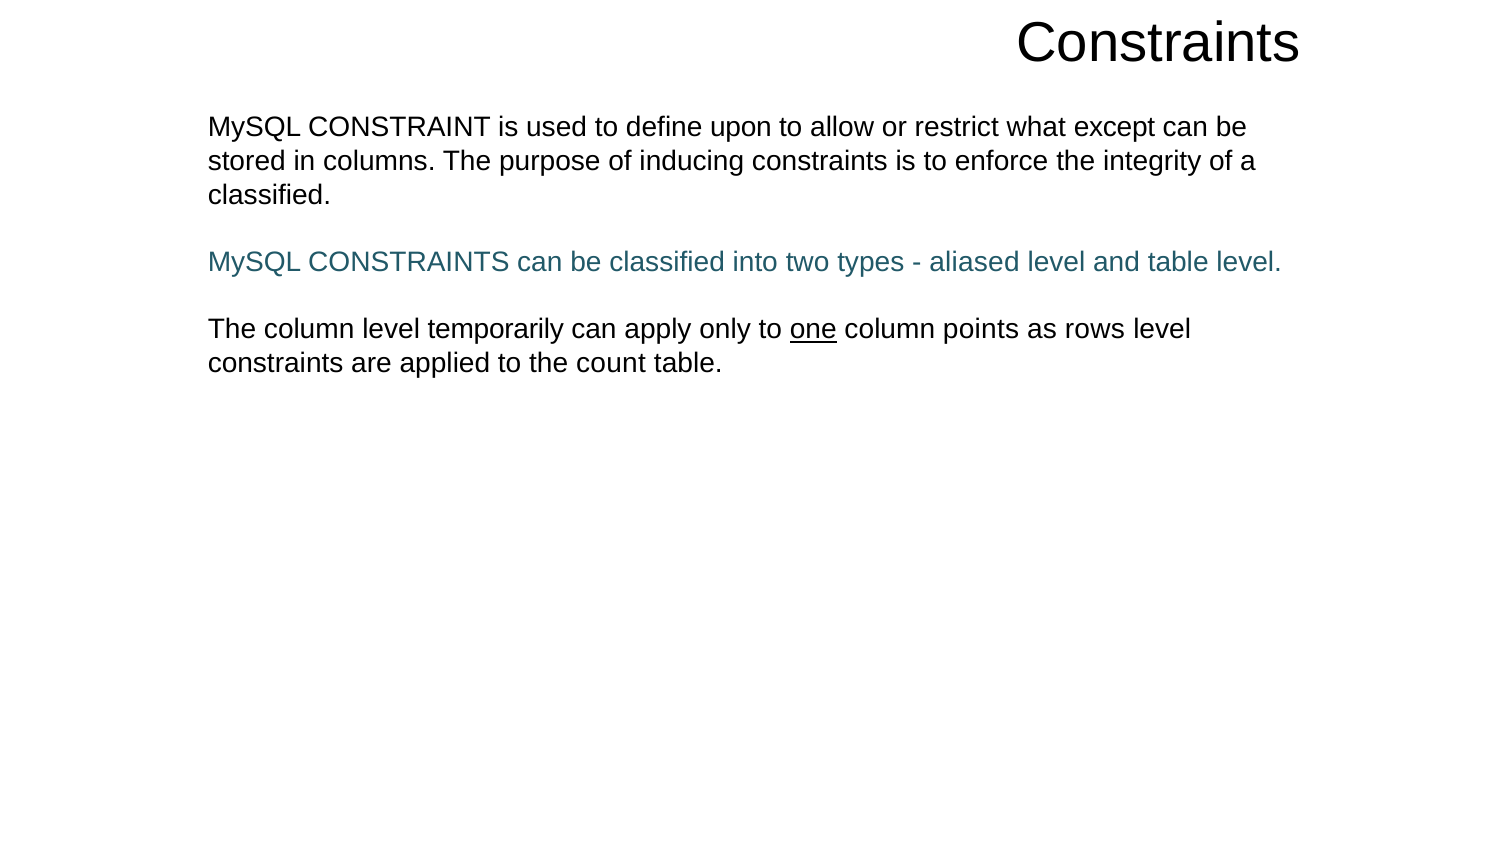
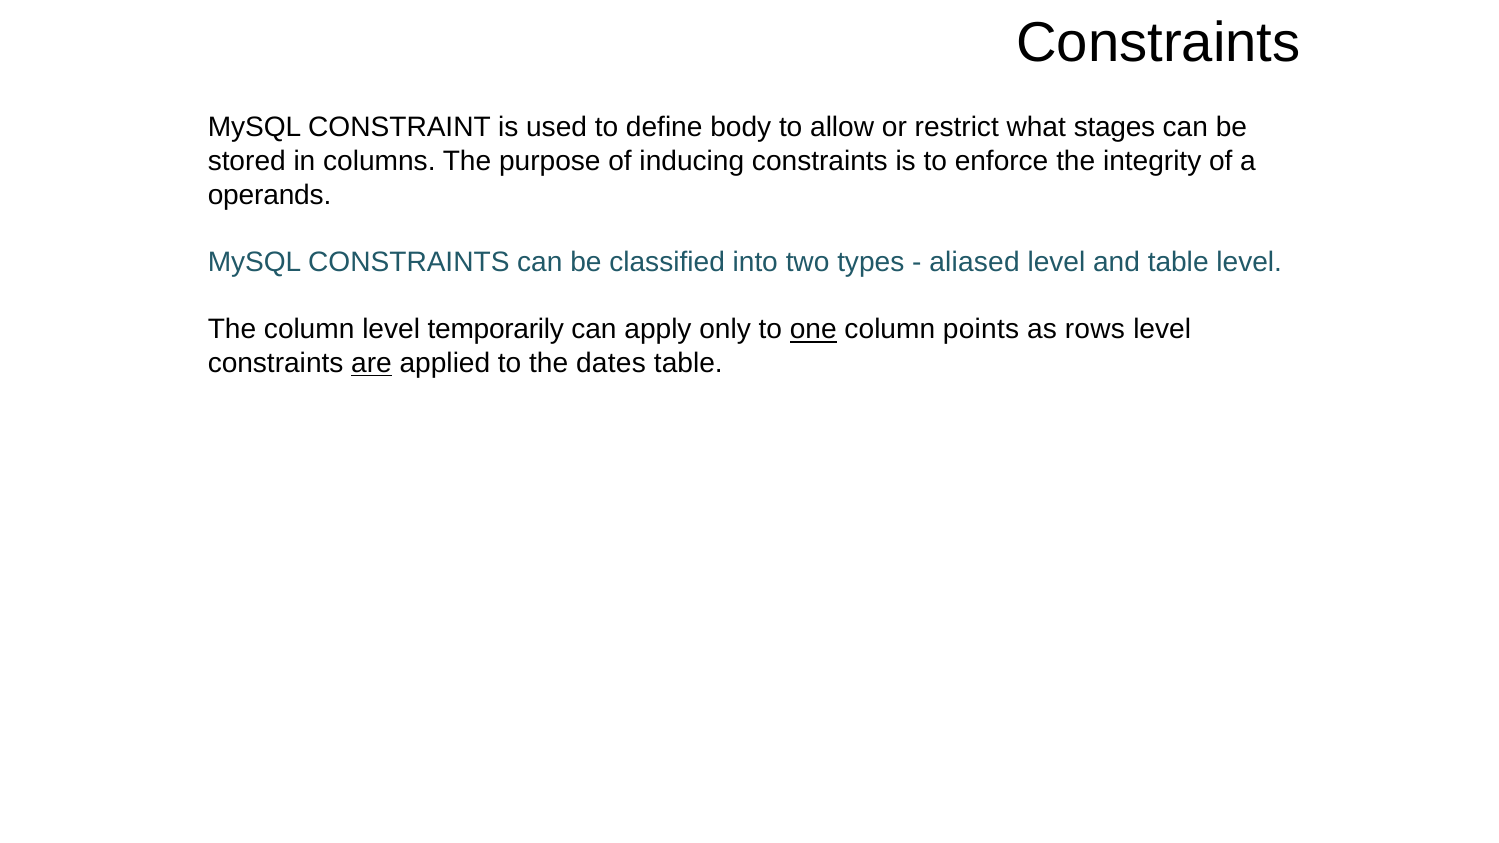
upon: upon -> body (741, 127)
except: except -> stages (1115, 127)
classified: classified -> operands (270, 195)
are underline: none -> present (372, 364)
count: count -> dates (611, 364)
